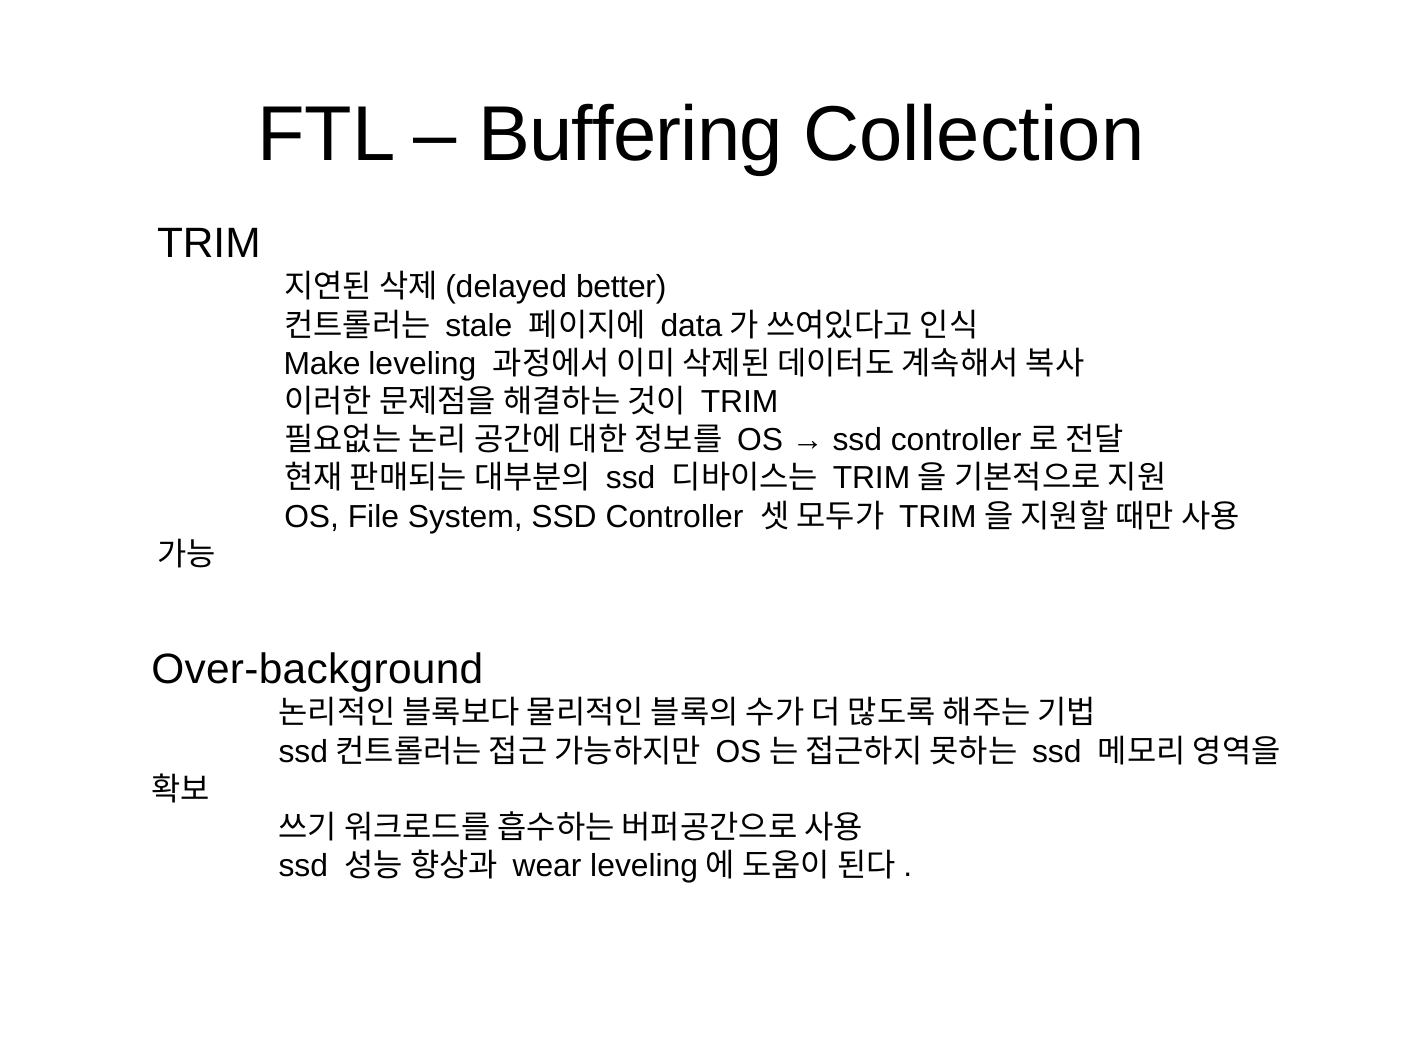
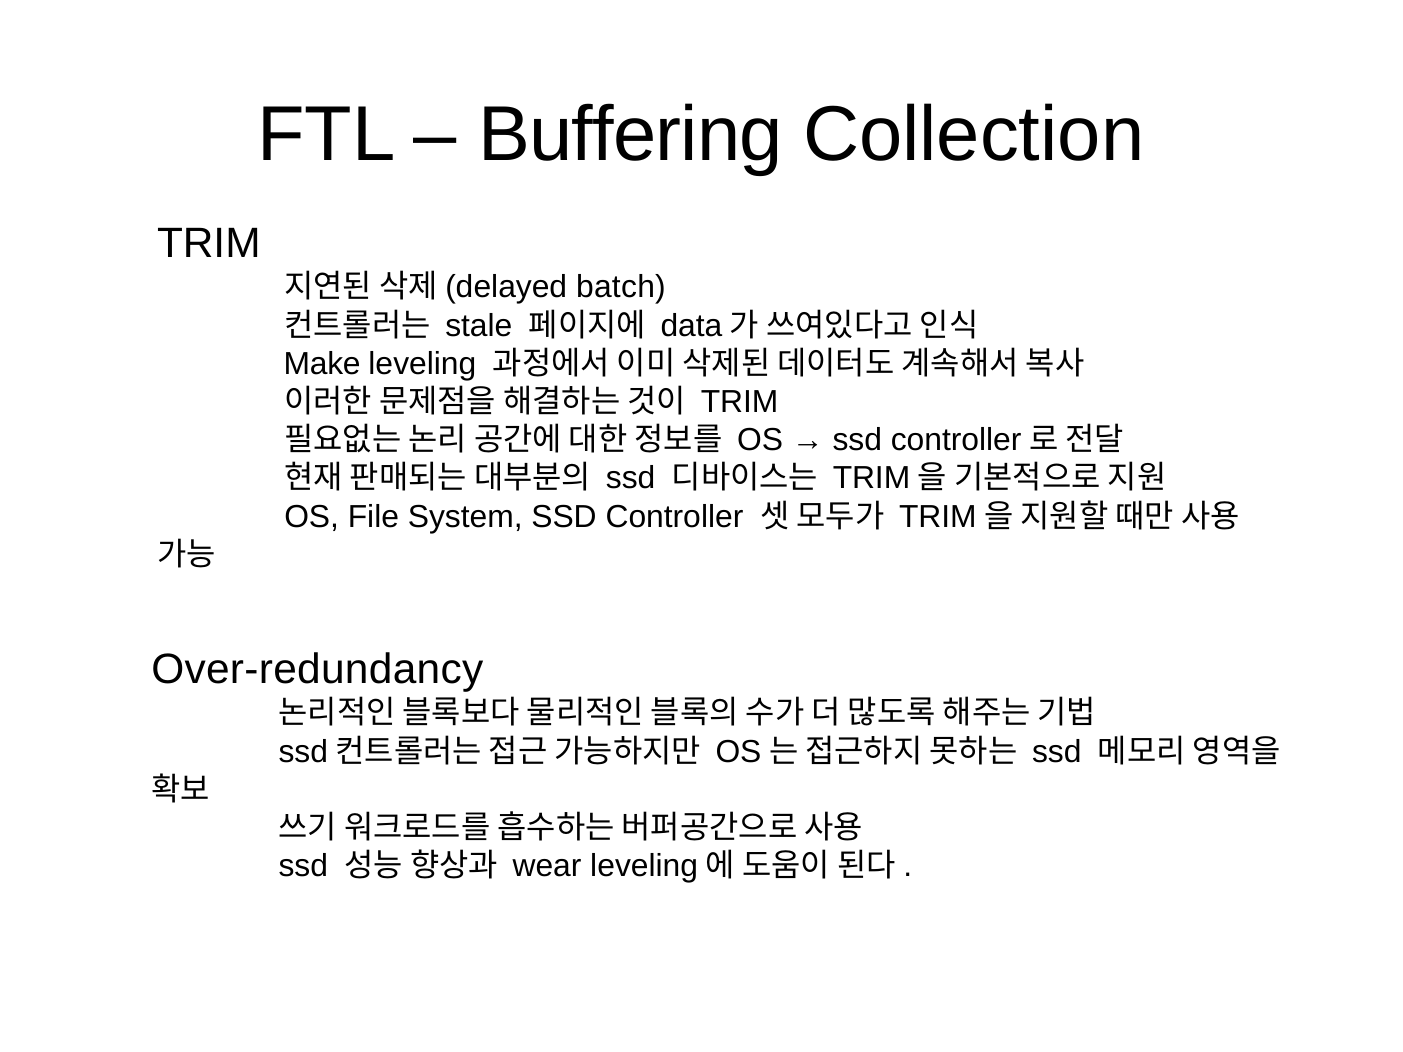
better: better -> batch (621, 288)
Over-background: Over-background -> Over-redundancy (317, 670)
